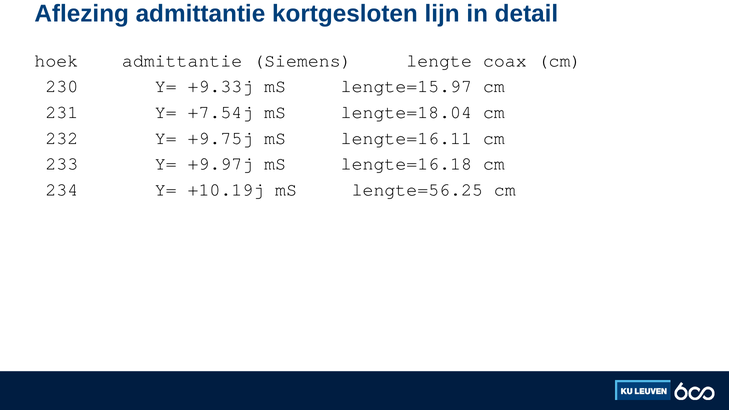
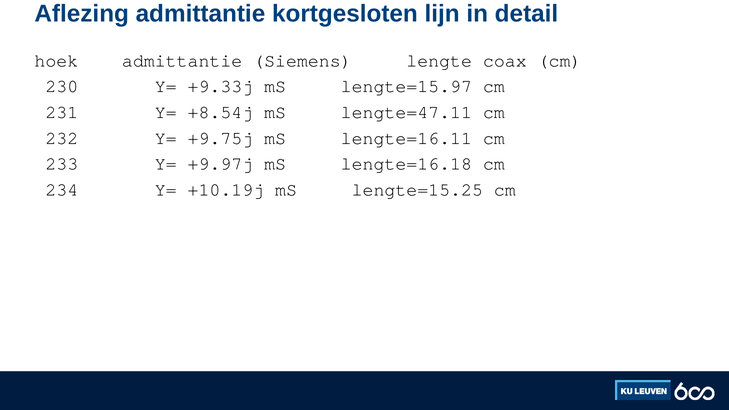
+7.54j: +7.54j -> +8.54j (220, 112)
lengte=18.04: lengte=18.04 -> lengte=47.11 (406, 112)
lengte=56.25: lengte=56.25 -> lengte=15.25 (417, 190)
